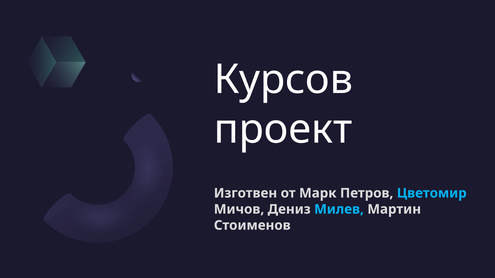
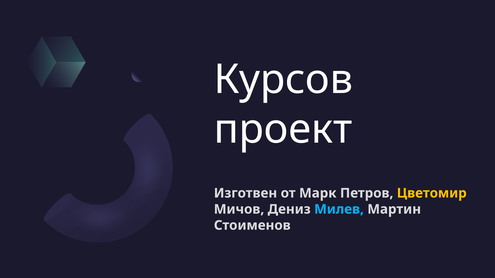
Цветомир colour: light blue -> yellow (432, 193)
